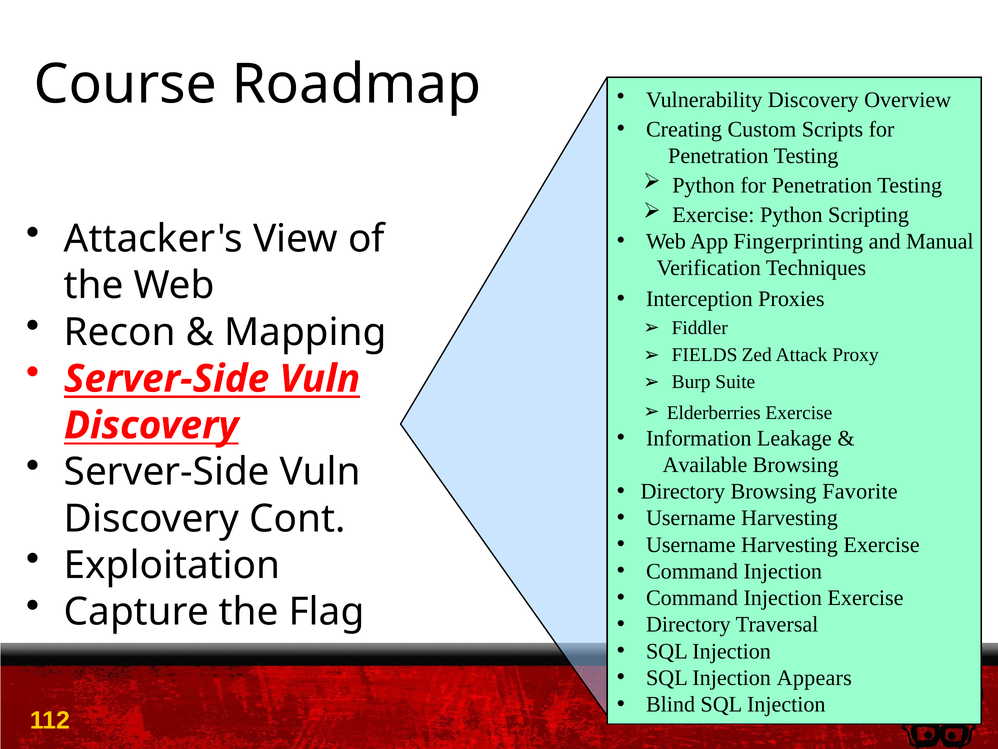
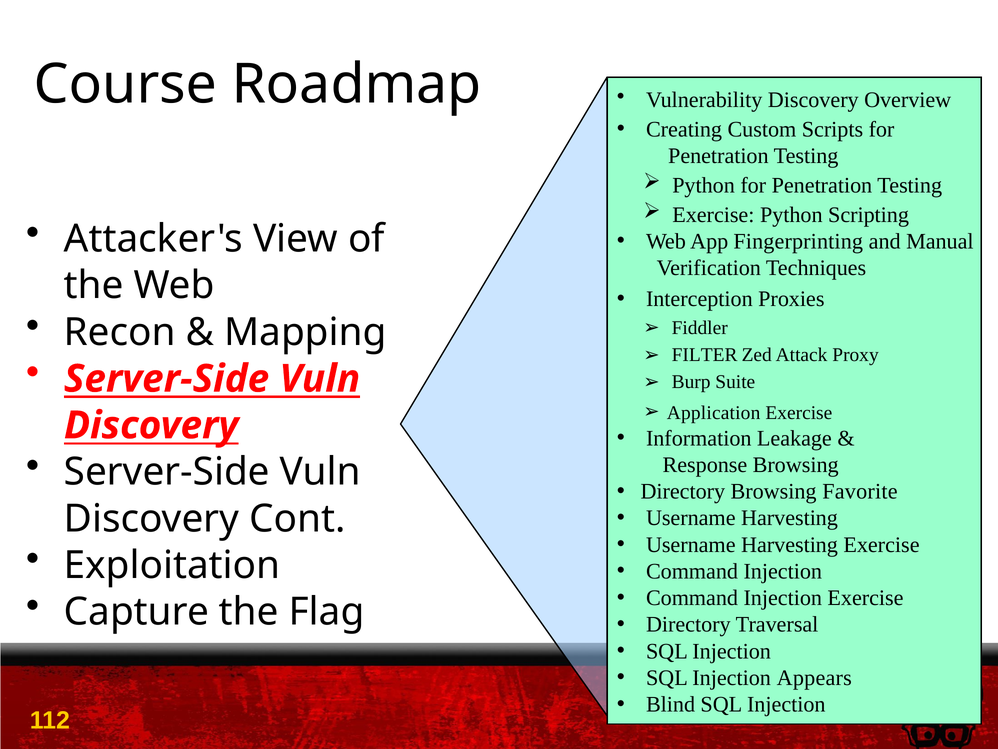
FIELDS: FIELDS -> FILTER (705, 355)
Elderberries: Elderberries -> Application (714, 412)
Available: Available -> Response (705, 465)
